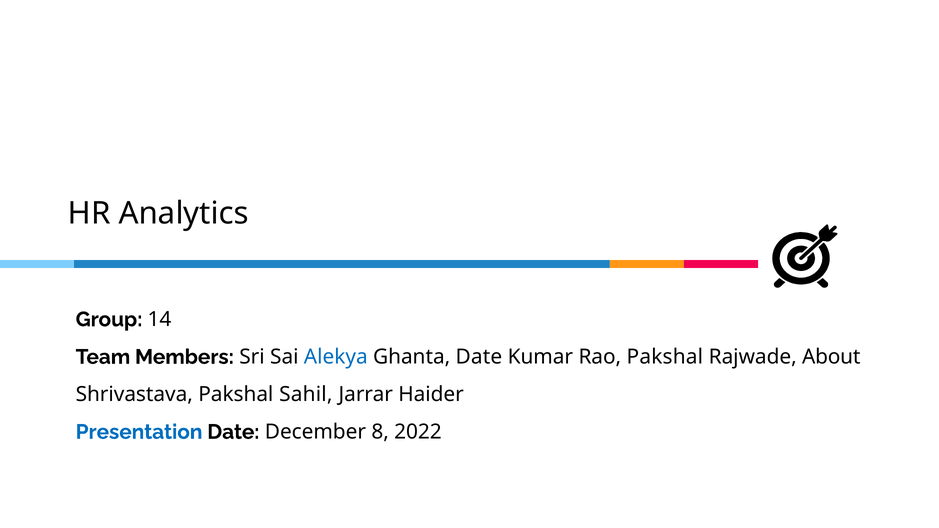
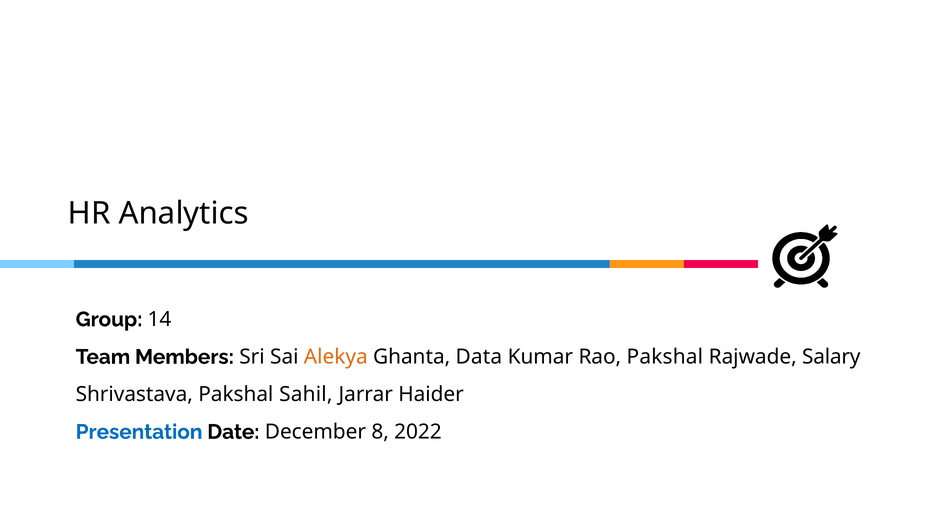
Alekya colour: blue -> orange (336, 357)
Ghanta Date: Date -> Data (479, 357)
About: About -> Salary (831, 357)
